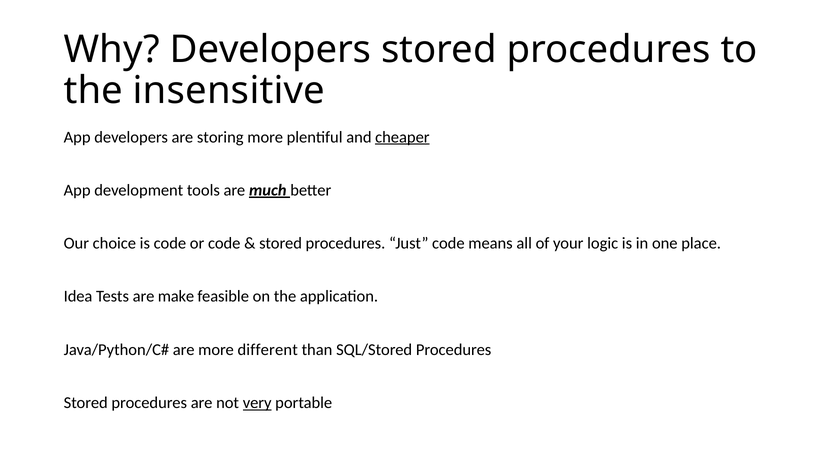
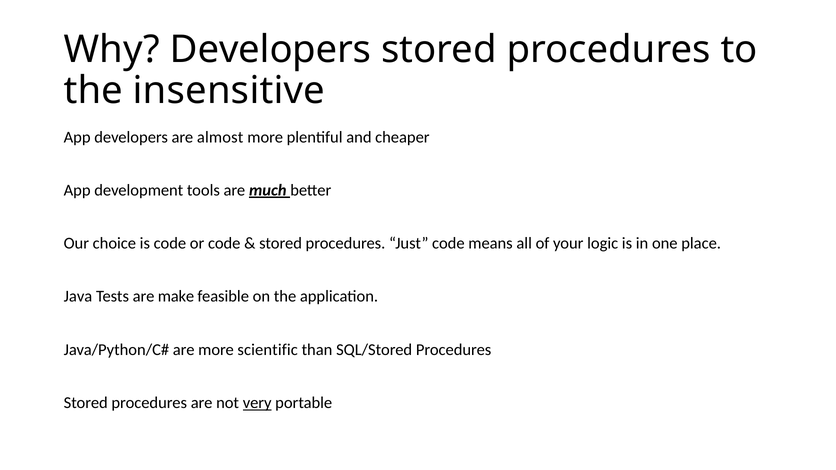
storing: storing -> almost (220, 137)
cheaper underline: present -> none (402, 137)
Idea: Idea -> Java (78, 297)
different: different -> scientific (268, 350)
